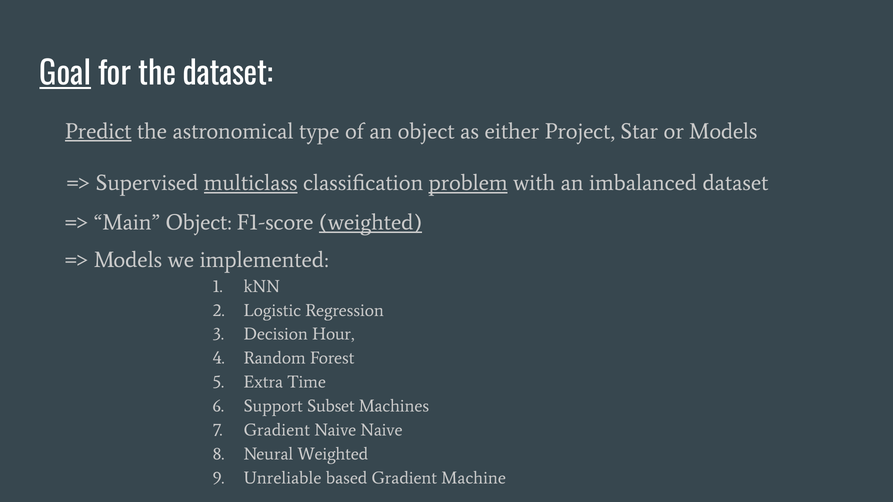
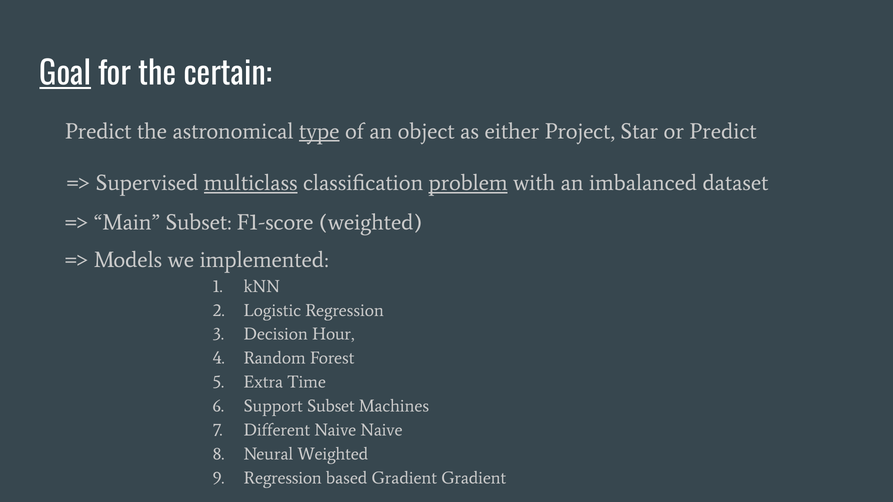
the dataset: dataset -> certain (228, 74)
Predict underline: present -> none (98, 131)
type underline: none -> present (319, 131)
or Models: Models -> Predict (723, 131)
Main Object: Object -> Subset (198, 223)
weighted underline: present -> none (371, 223)
Gradient: Gradient -> Different (277, 430)
Unreliable: Unreliable -> Regression (283, 478)
Gradient Machine: Machine -> Gradient (474, 478)
